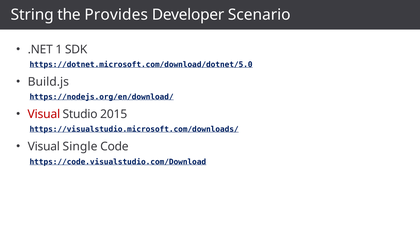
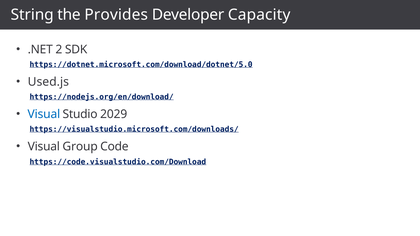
Scenario: Scenario -> Capacity (259, 15)
1: 1 -> 2 (59, 50)
Build.js: Build.js -> Used.js (48, 82)
Visual colour: red -> blue (44, 114)
2015: 2015 -> 2029 (114, 114)
Single: Single -> Group (80, 147)
